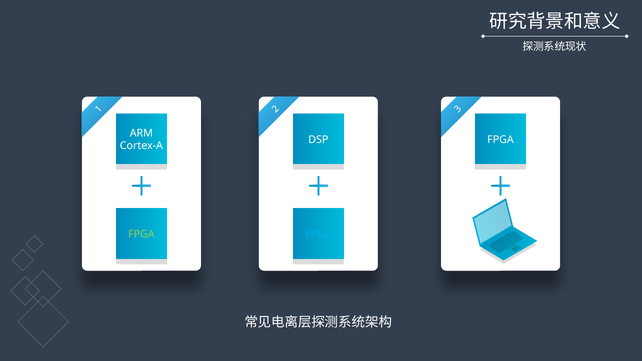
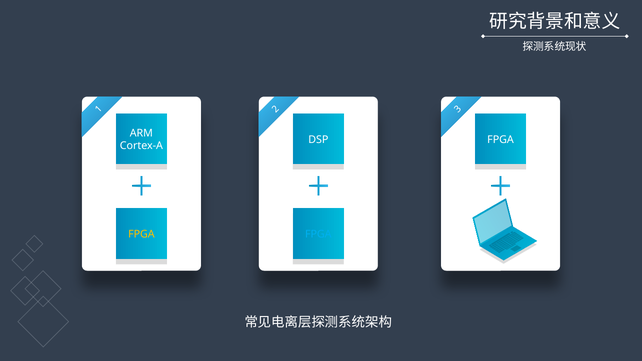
FPGA colour: light green -> yellow (141, 234)
